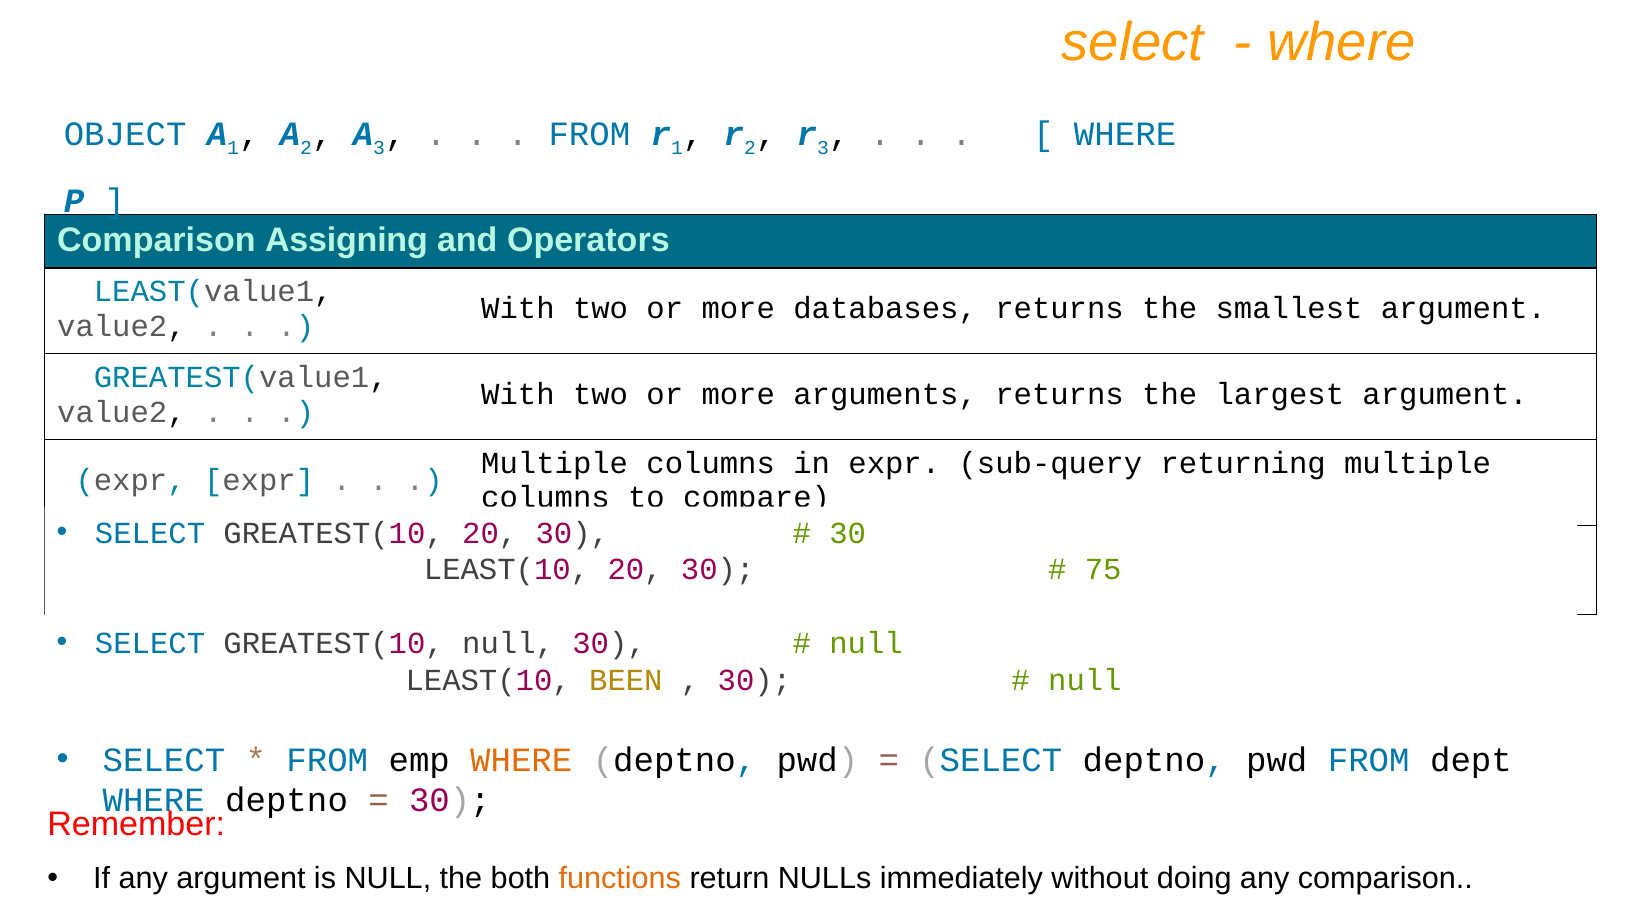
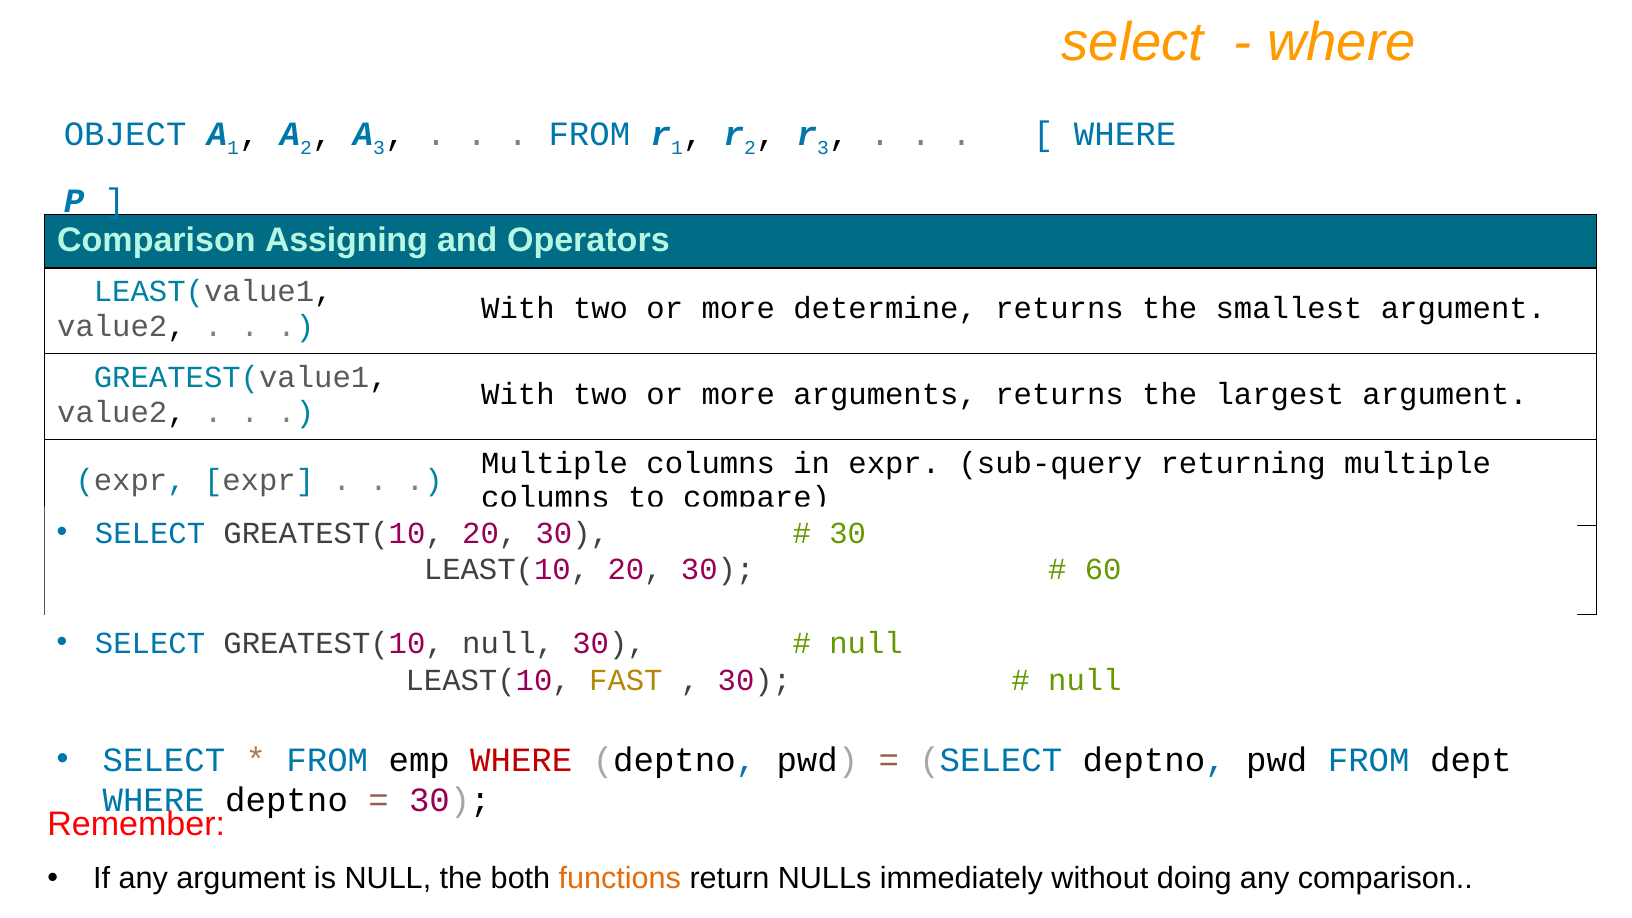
databases: databases -> determine (885, 309)
75: 75 -> 60 (1103, 570)
BEEN: BEEN -> FAST (626, 680)
WHERE colour: orange -> red (521, 760)
